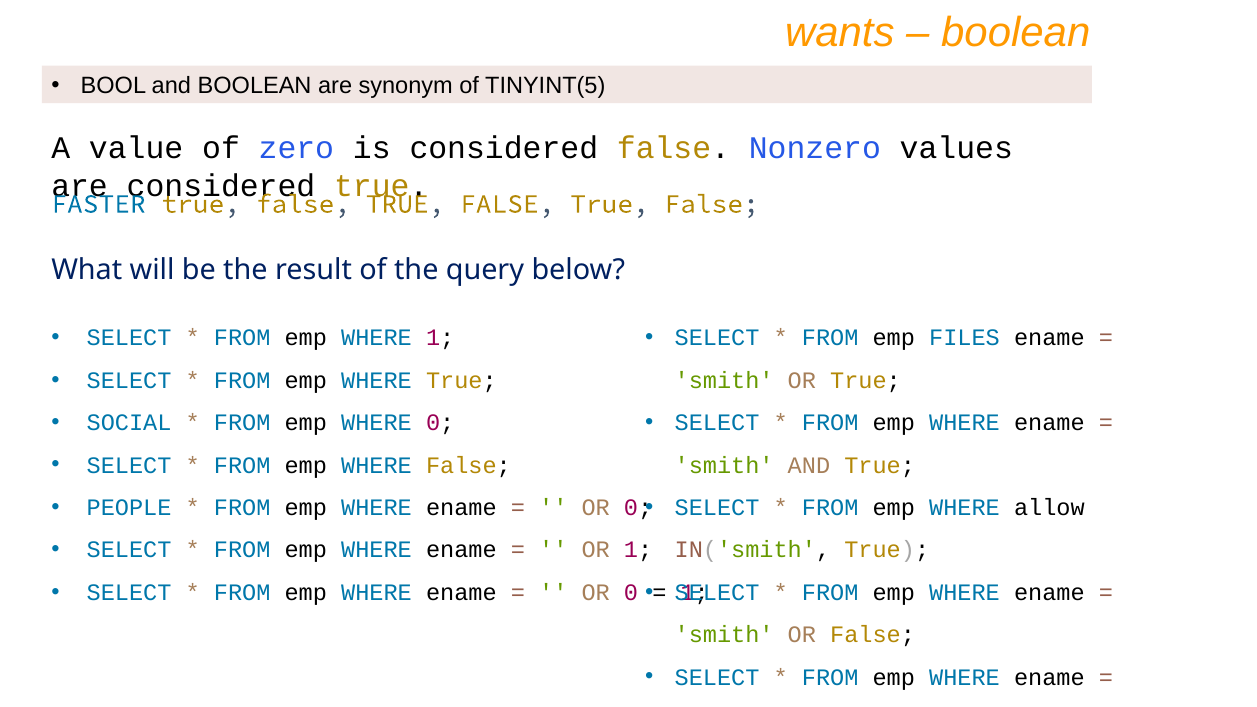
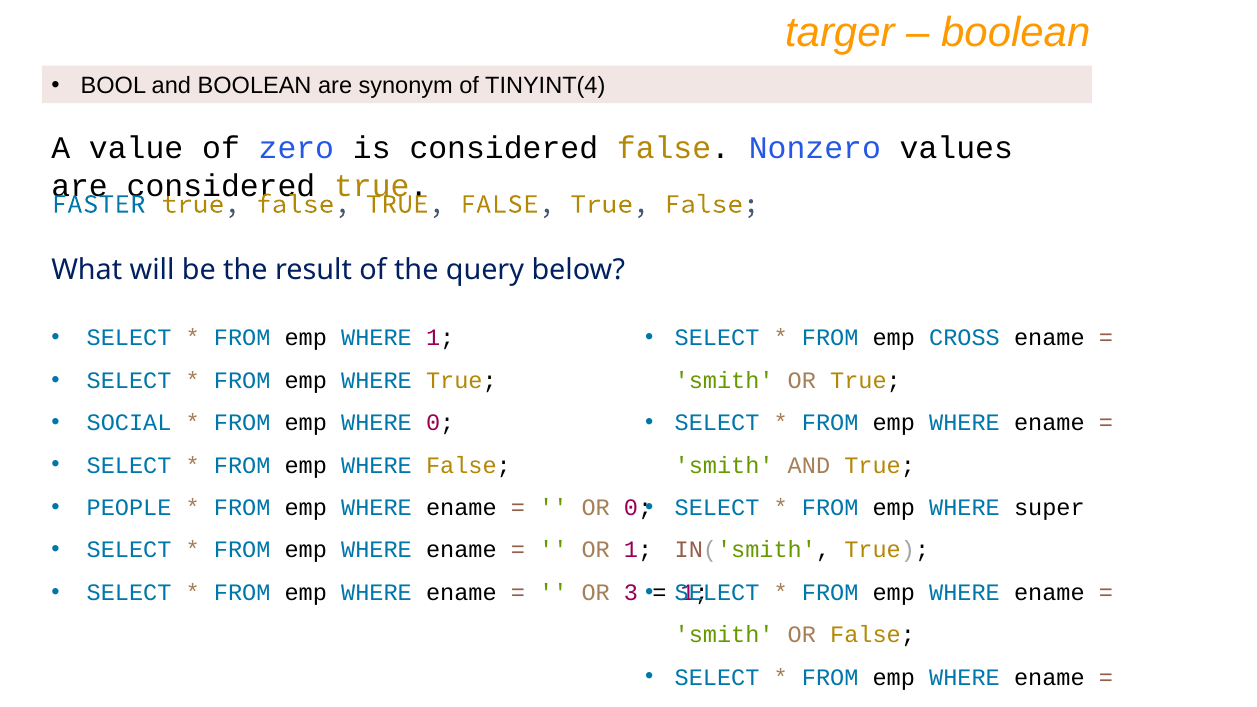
wants: wants -> targer (840, 33)
TINYINT(5: TINYINT(5 -> TINYINT(4 (545, 86)
FILES: FILES -> CROSS (965, 338)
allow: allow -> super (1049, 508)
0: 0 -> 3 (631, 593)
